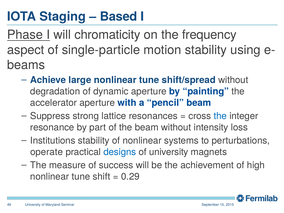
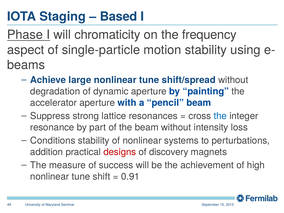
Institutions: Institutions -> Conditions (53, 141)
operate: operate -> addition (47, 152)
designs colour: blue -> red (120, 152)
of university: university -> discovery (169, 152)
0.29: 0.29 -> 0.91 (130, 177)
